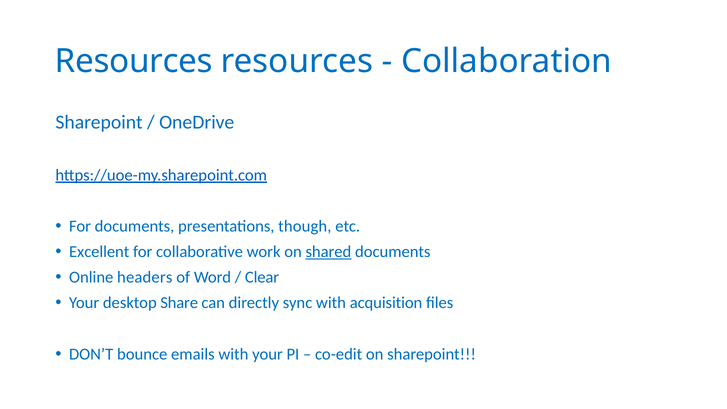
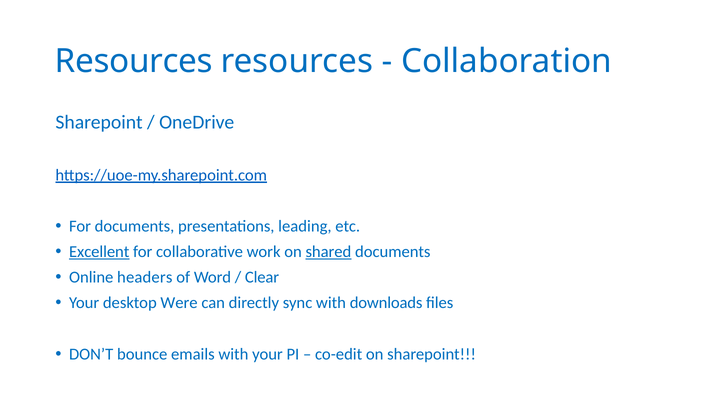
though: though -> leading (305, 226)
Excellent underline: none -> present (99, 252)
Share: Share -> Were (179, 303)
acquisition: acquisition -> downloads (386, 303)
